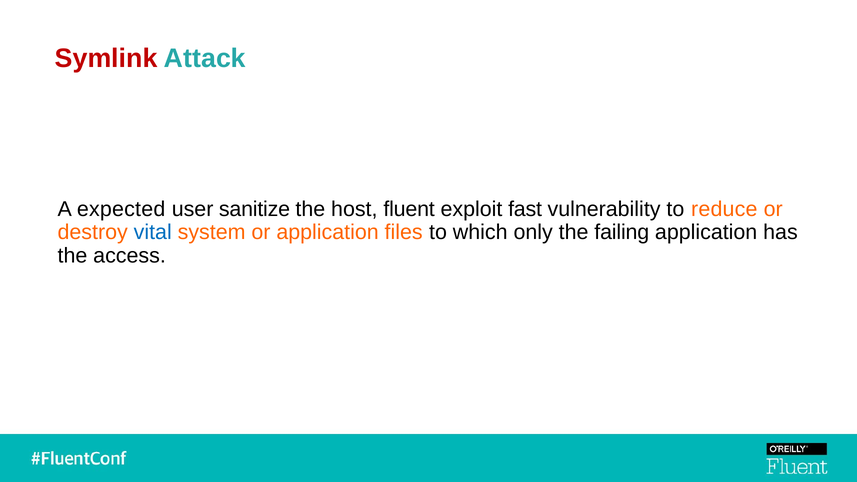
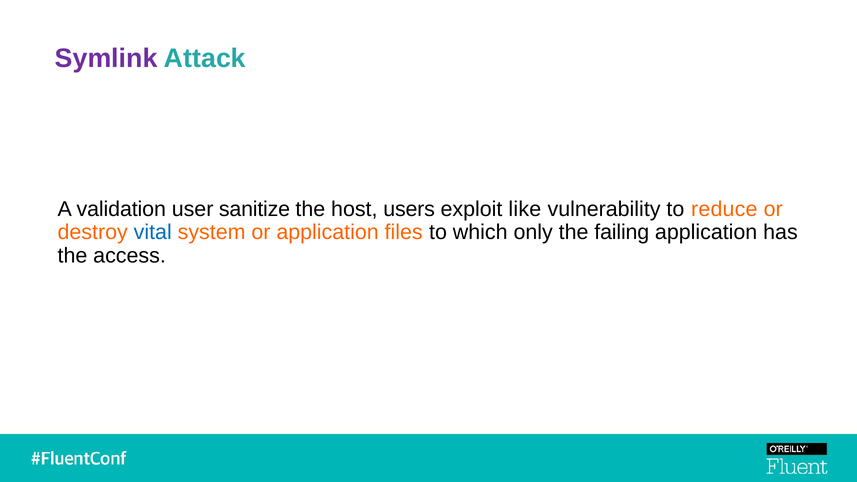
Symlink colour: red -> purple (106, 58)
expected: expected -> validation (121, 209)
fluent: fluent -> users (409, 209)
fast: fast -> like (525, 209)
